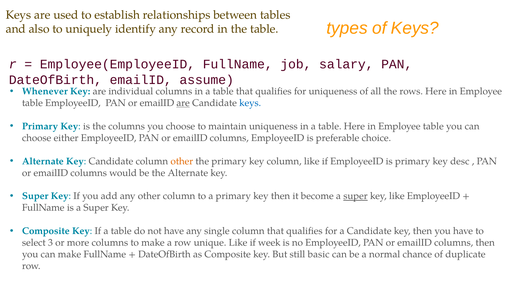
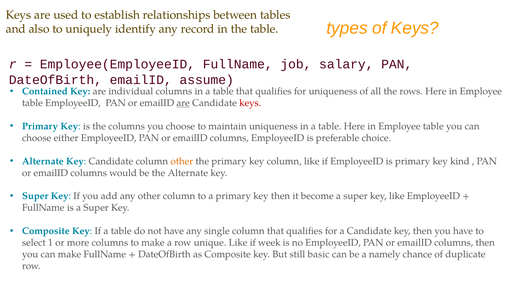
Whenever: Whenever -> Contained (45, 91)
keys colour: blue -> red (250, 103)
desc: desc -> kind (460, 161)
super underline: present -> none (355, 196)
3: 3 -> 1 (50, 242)
normal: normal -> namely (385, 254)
